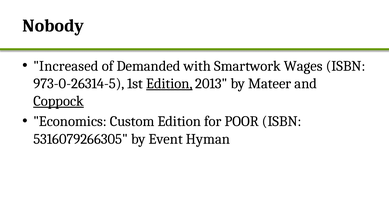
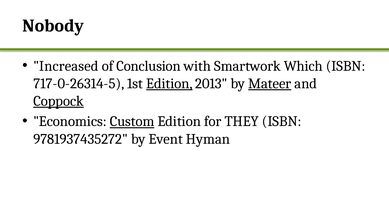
Demanded: Demanded -> Conclusion (149, 66)
Wages: Wages -> Which (303, 66)
973-0-26314-5: 973-0-26314-5 -> 717-0-26314-5 (79, 83)
Mateer underline: none -> present (270, 83)
Custom underline: none -> present (132, 121)
POOR: POOR -> THEY (242, 121)
5316079266305: 5316079266305 -> 9781937435272 (81, 139)
